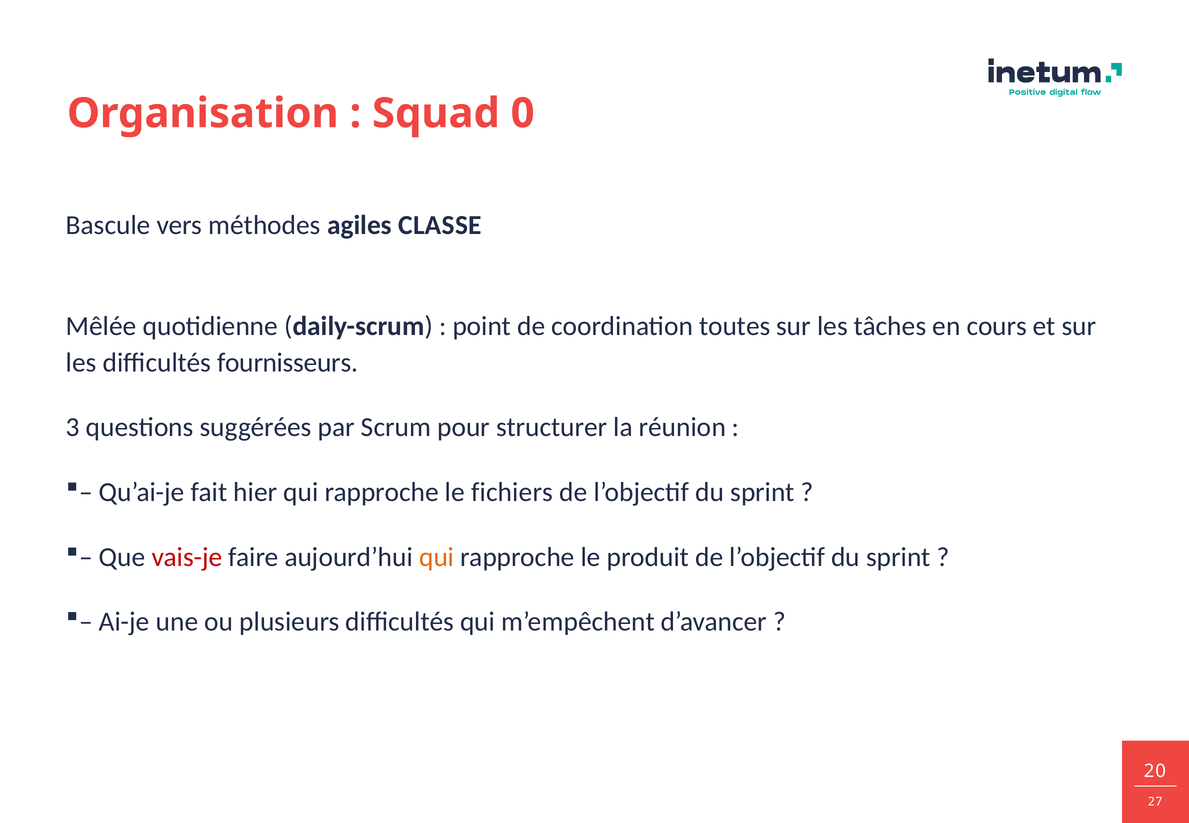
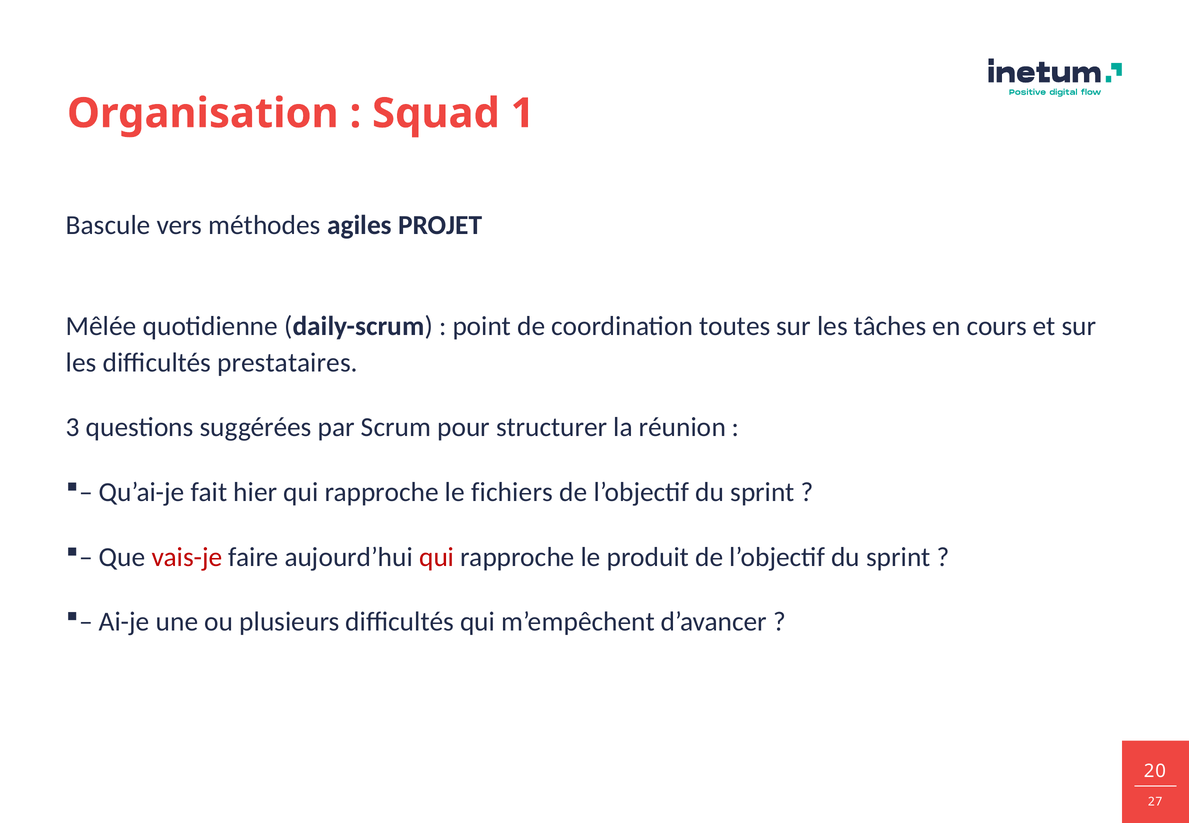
0: 0 -> 1 (523, 113)
CLASSE: CLASSE -> PROJET (440, 225)
fournisseurs: fournisseurs -> prestataires (287, 363)
qui colour: orange -> red (437, 557)
